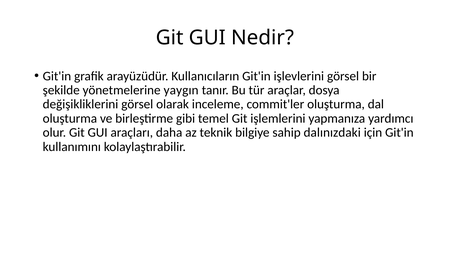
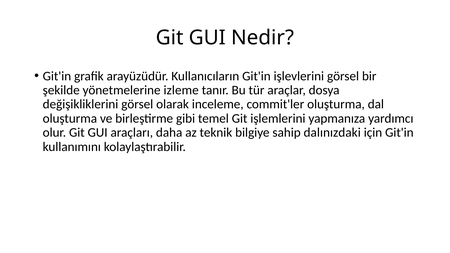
yaygın: yaygın -> izleme (181, 90)
